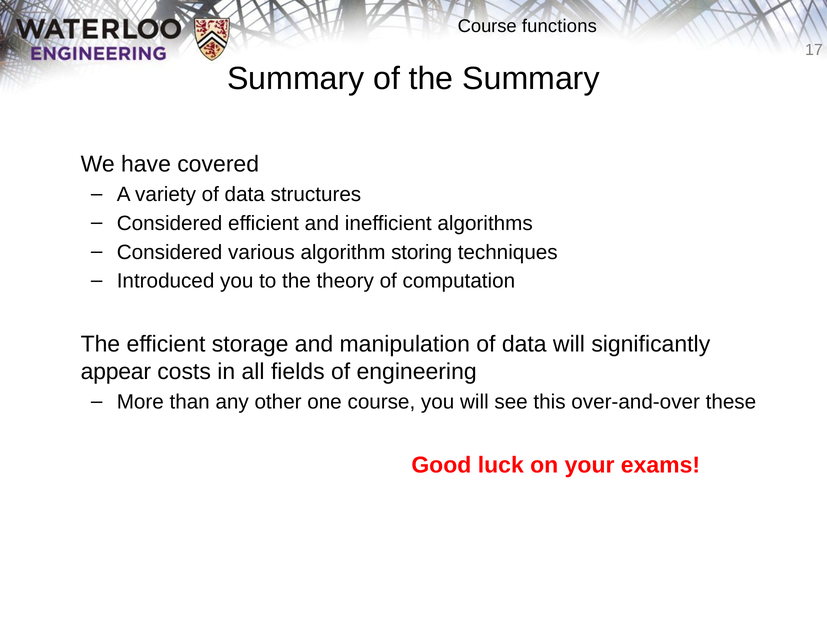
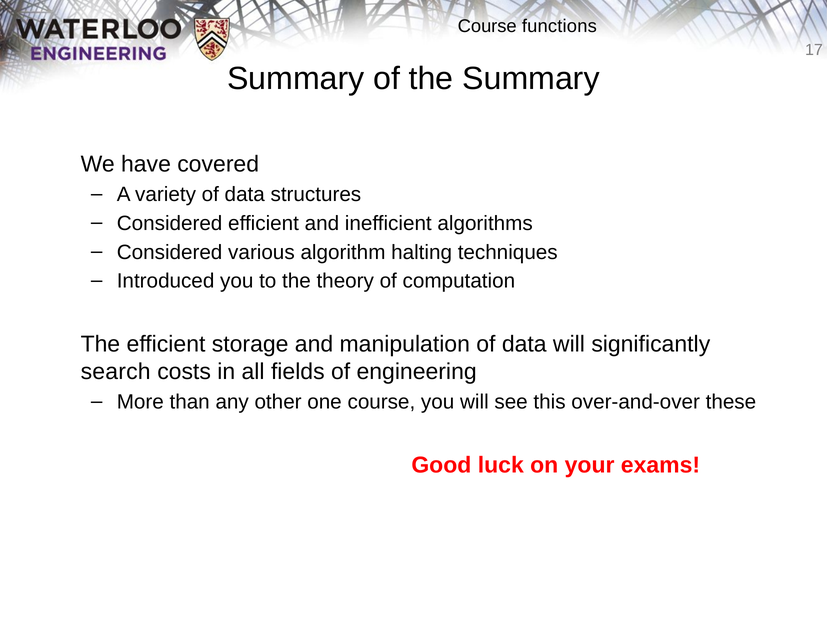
storing: storing -> halting (422, 252)
appear: appear -> search (116, 372)
